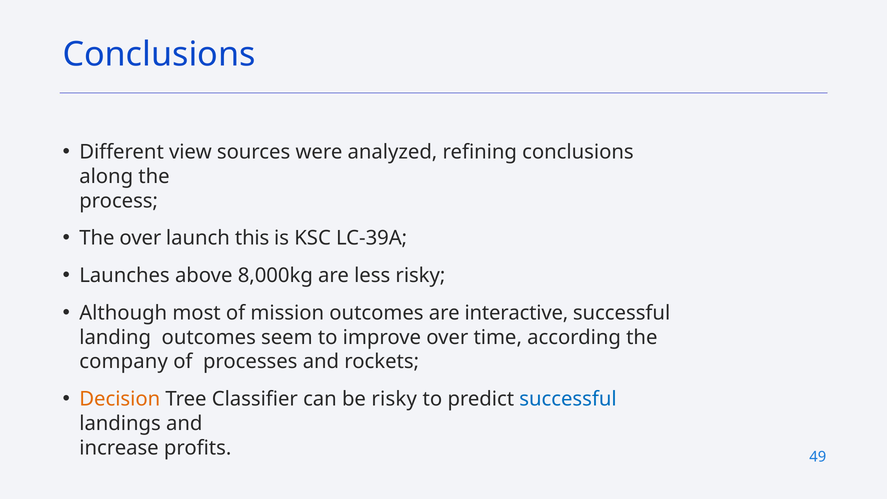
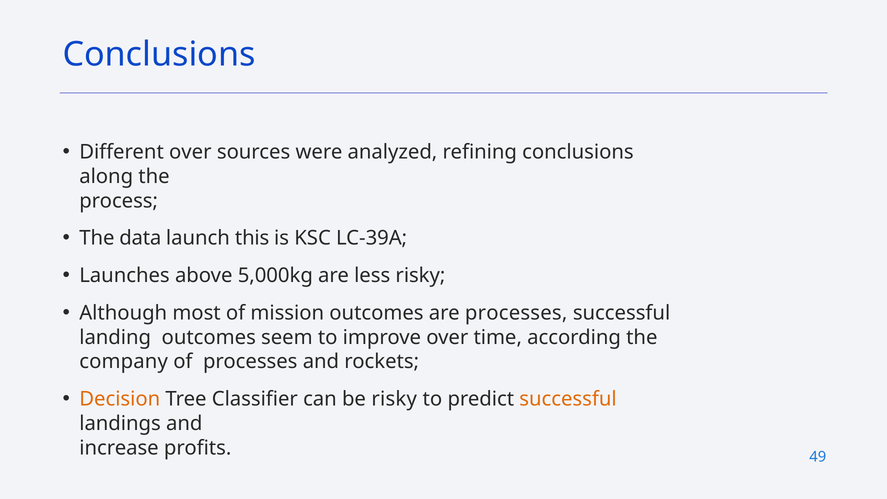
Different view: view -> over (190, 152)
The over: over -> data (140, 238)
8,000kg: 8,000kg -> 5,000kg (275, 276)
are interactive: interactive -> processes (516, 313)
successful colour: blue -> orange (568, 399)
